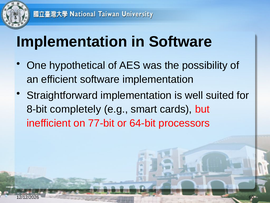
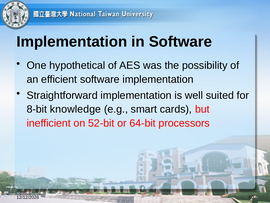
completely: completely -> knowledge (75, 109)
77-bit: 77-bit -> 52-bit (101, 123)
